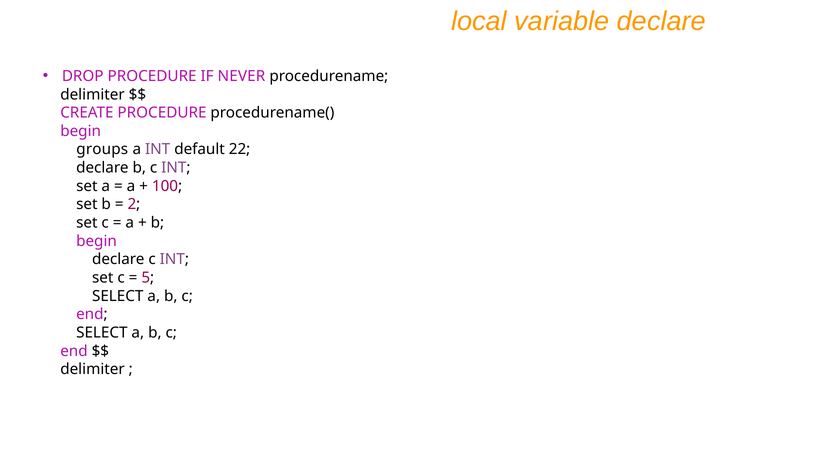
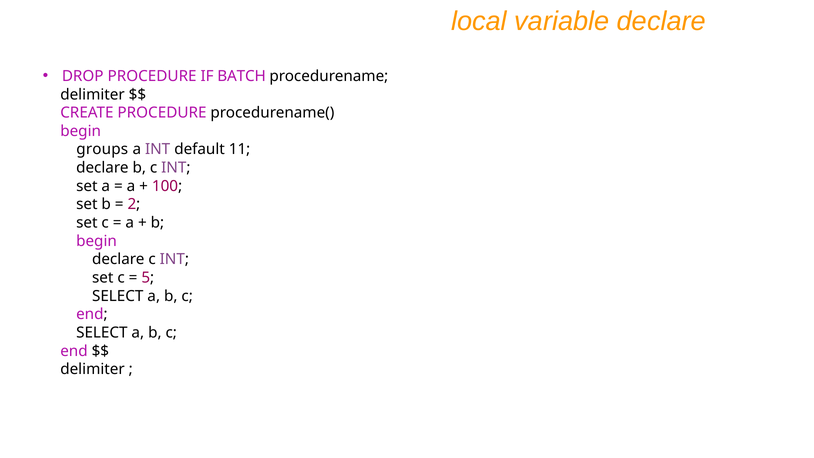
NEVER: NEVER -> BATCH (242, 76)
22: 22 -> 11 (240, 149)
